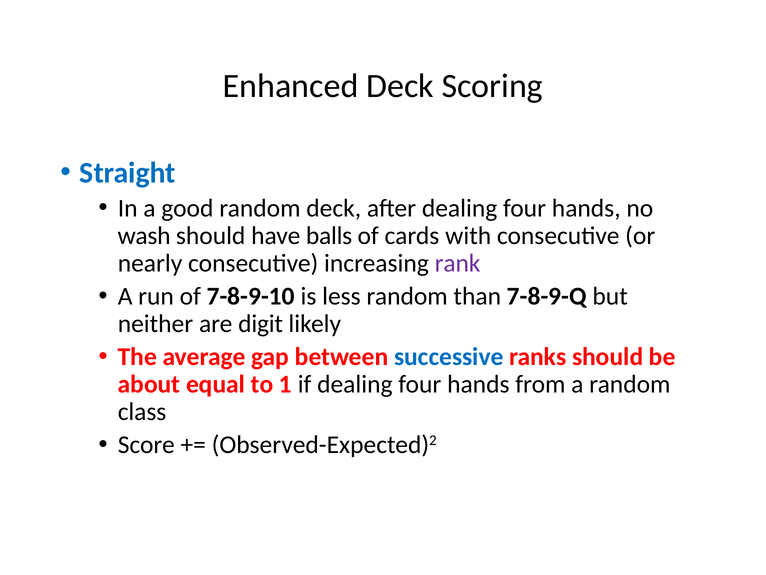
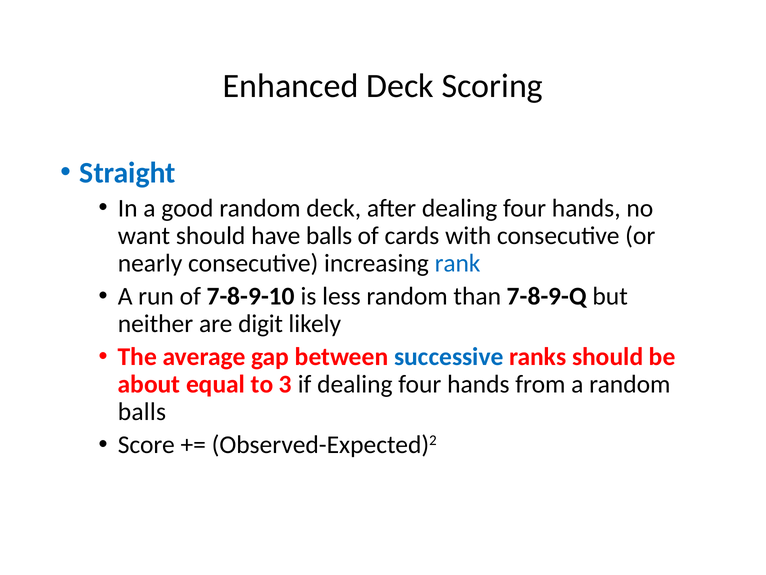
wash: wash -> want (144, 235)
rank colour: purple -> blue (458, 263)
1: 1 -> 3 (285, 384)
class: class -> balls (142, 411)
